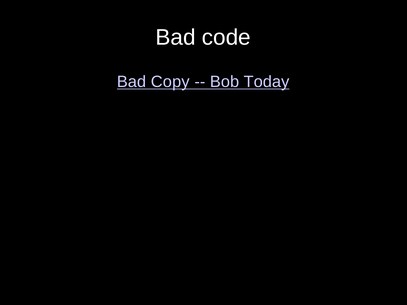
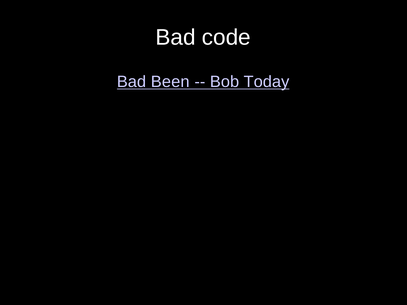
Copy: Copy -> Been (170, 82)
